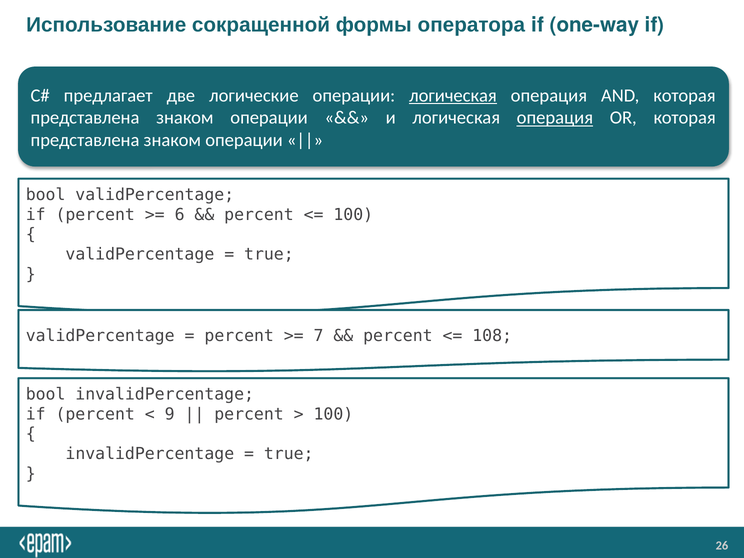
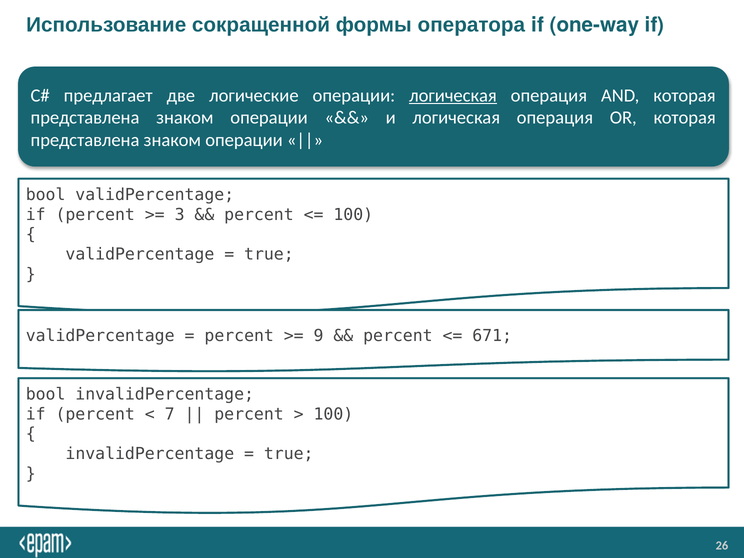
операция underline: present -> none (555, 118)
6: 6 -> 3 (180, 215)
7: 7 -> 9 (319, 336)
108: 108 -> 671 (492, 336)
9: 9 -> 7 (170, 414)
